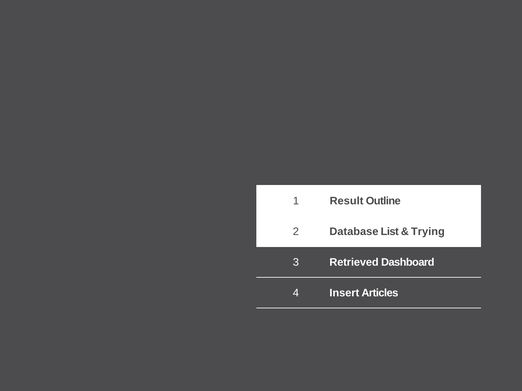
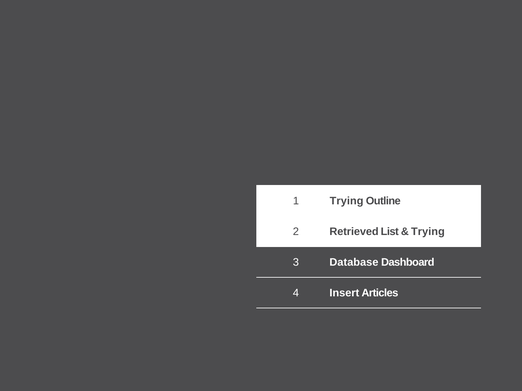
1 Result: Result -> Trying (347, 201)
Database: Database -> Retrieved (354, 232)
Retrieved: Retrieved -> Database (354, 263)
